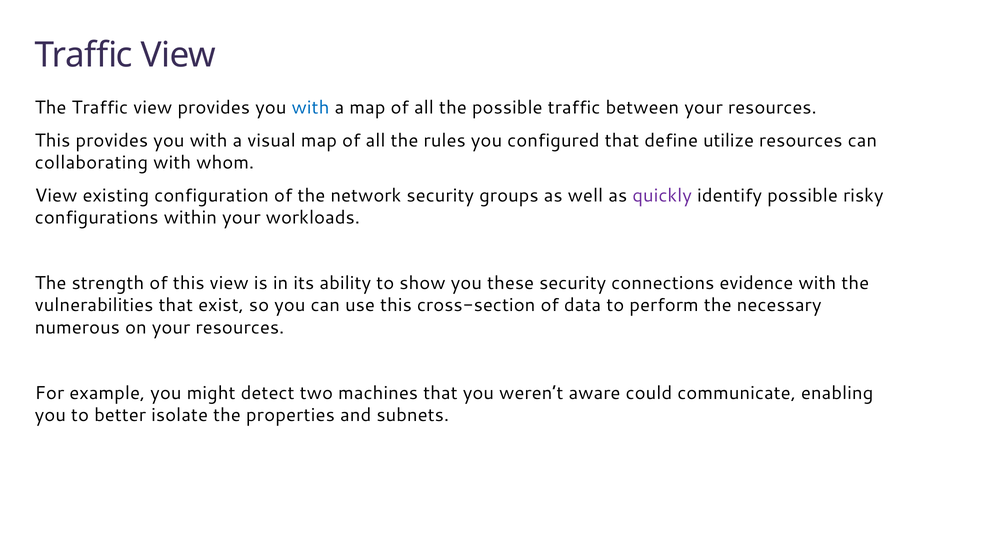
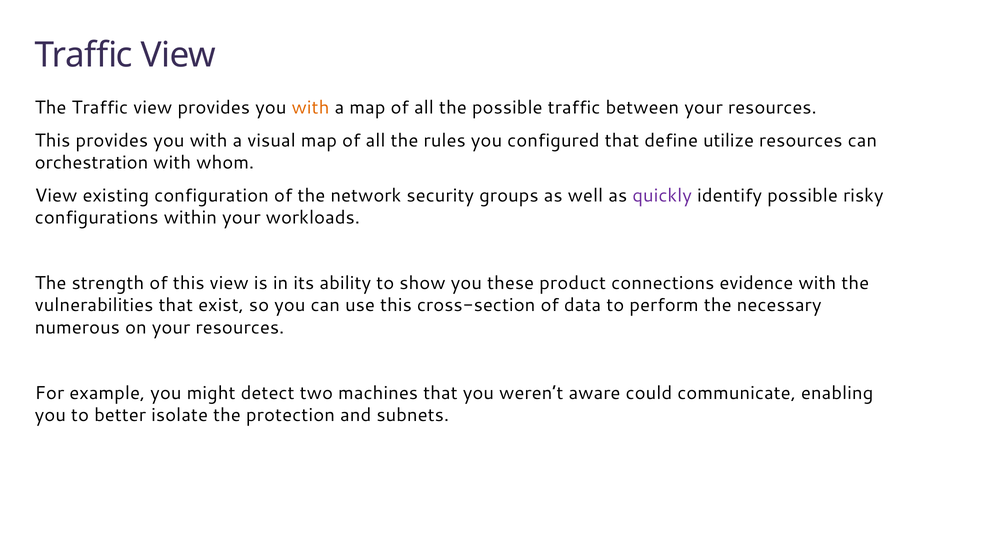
with colour: blue -> orange (310, 108)
collaborating: collaborating -> orchestration (92, 163)
these security: security -> product (573, 283)
properties: properties -> protection (290, 415)
